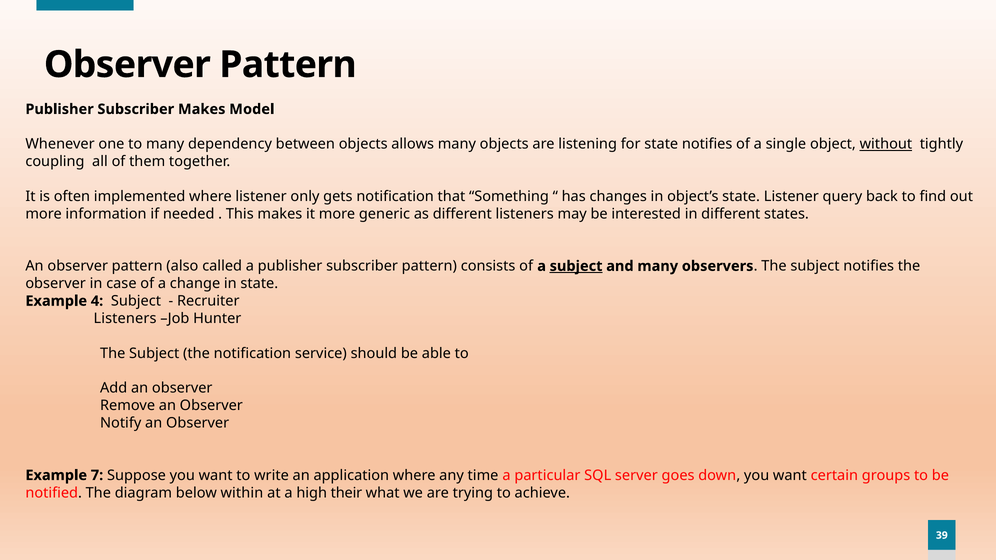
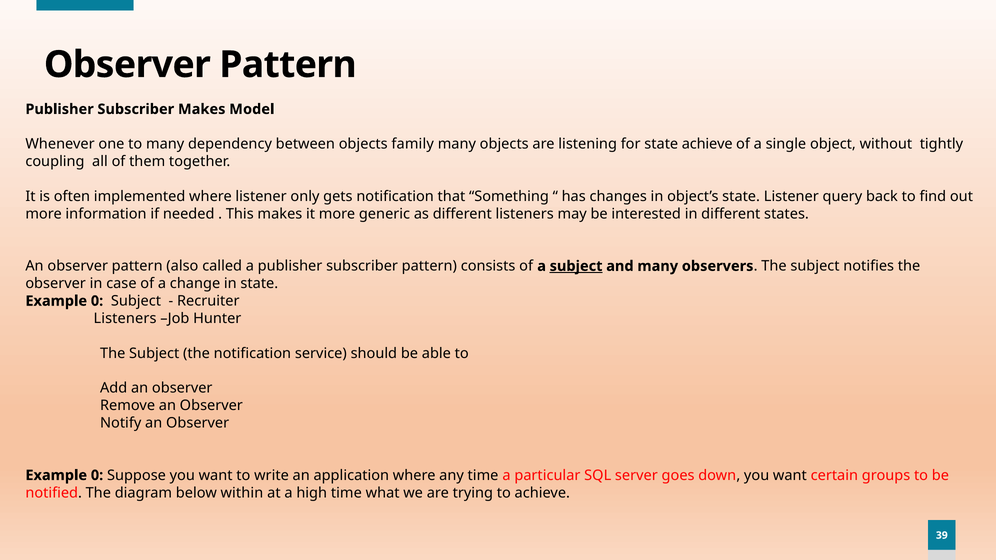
allows: allows -> family (413, 144)
state notifies: notifies -> achieve (707, 144)
without underline: present -> none (886, 144)
4: 4 -> 0 (97, 301)
7: 7 -> 0 (97, 475)
high their: their -> time (346, 493)
